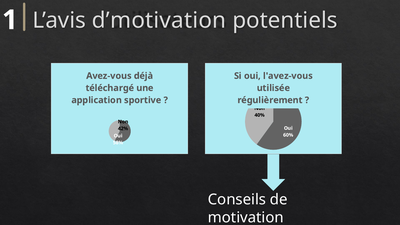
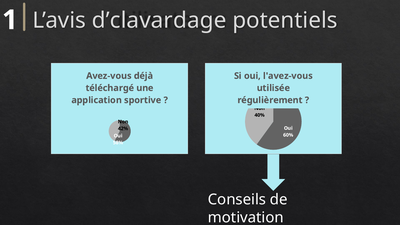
d’motivation: d’motivation -> d’clavardage (159, 20)
